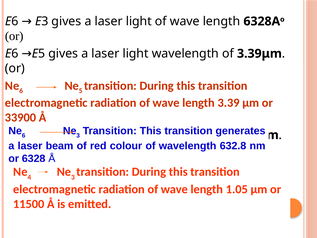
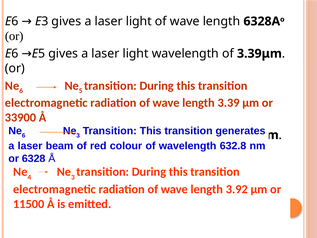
1.05: 1.05 -> 3.92 (237, 189)
